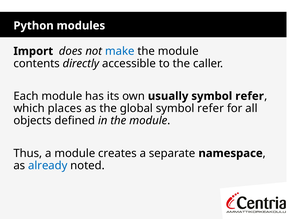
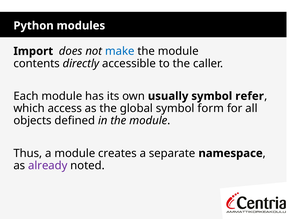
places: places -> access (65, 108)
global symbol refer: refer -> form (211, 108)
already colour: blue -> purple (48, 166)
